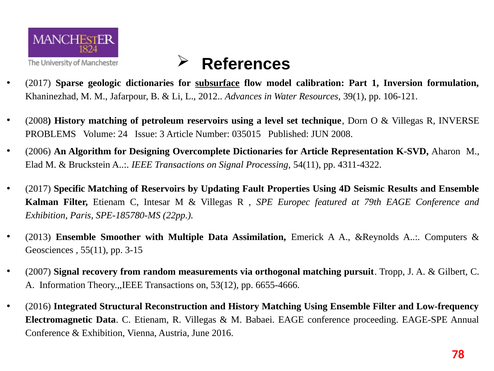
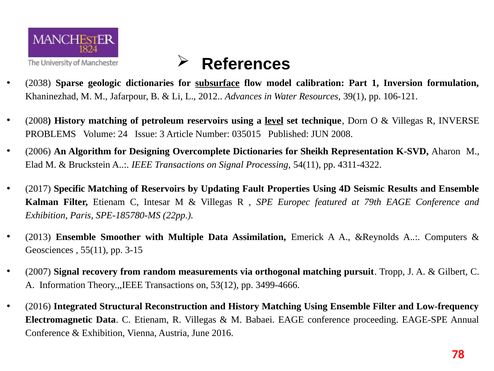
2017: 2017 -> 2038 (38, 83)
level underline: none -> present (274, 120)
for Article: Article -> Sheikh (314, 151)
6655-4666: 6655-4666 -> 3499-4666 (278, 285)
